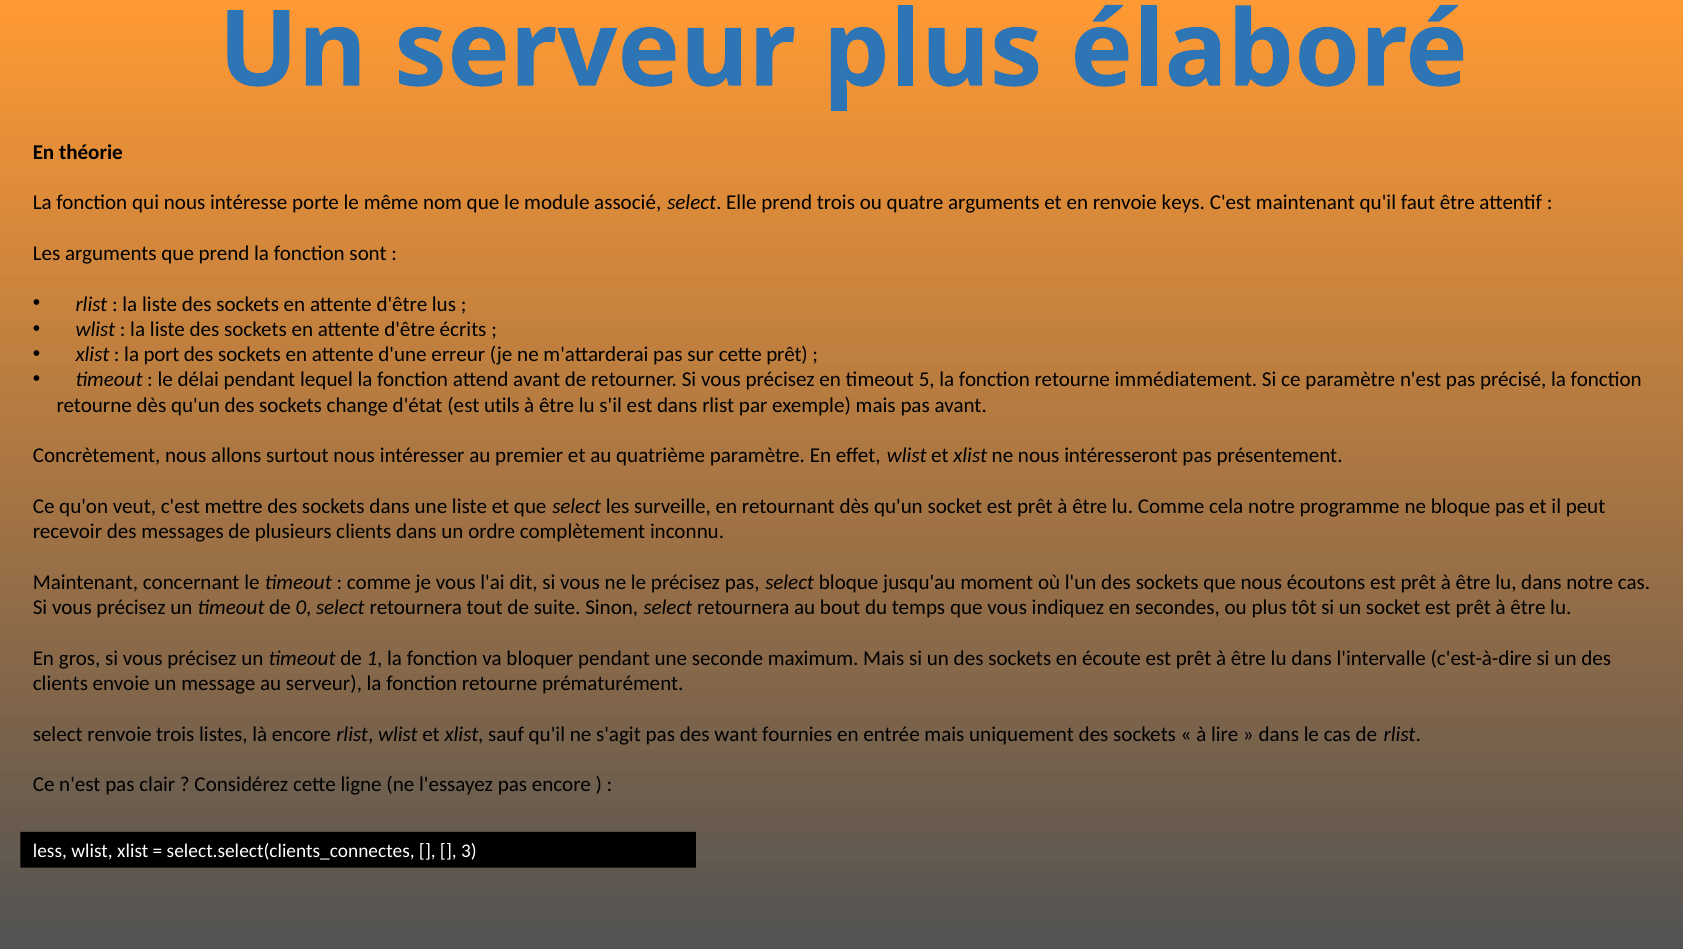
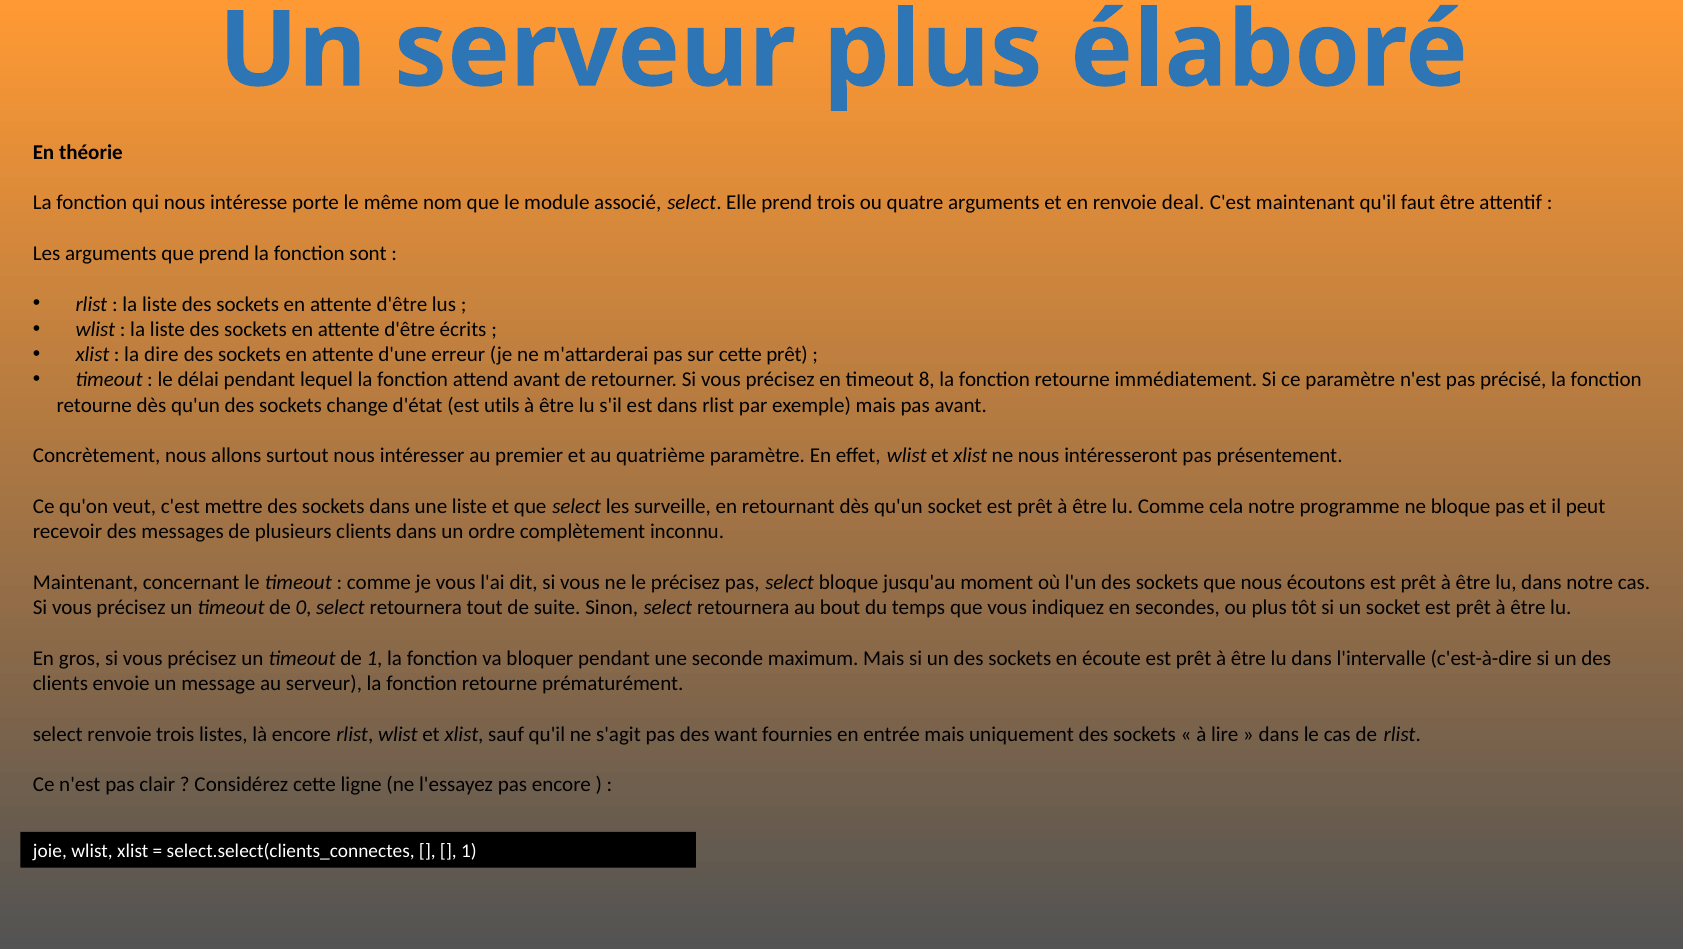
keys: keys -> deal (1183, 203)
port: port -> dire (161, 355)
5: 5 -> 8 (927, 380)
less: less -> joie (50, 851)
3: 3 -> 1 (469, 851)
